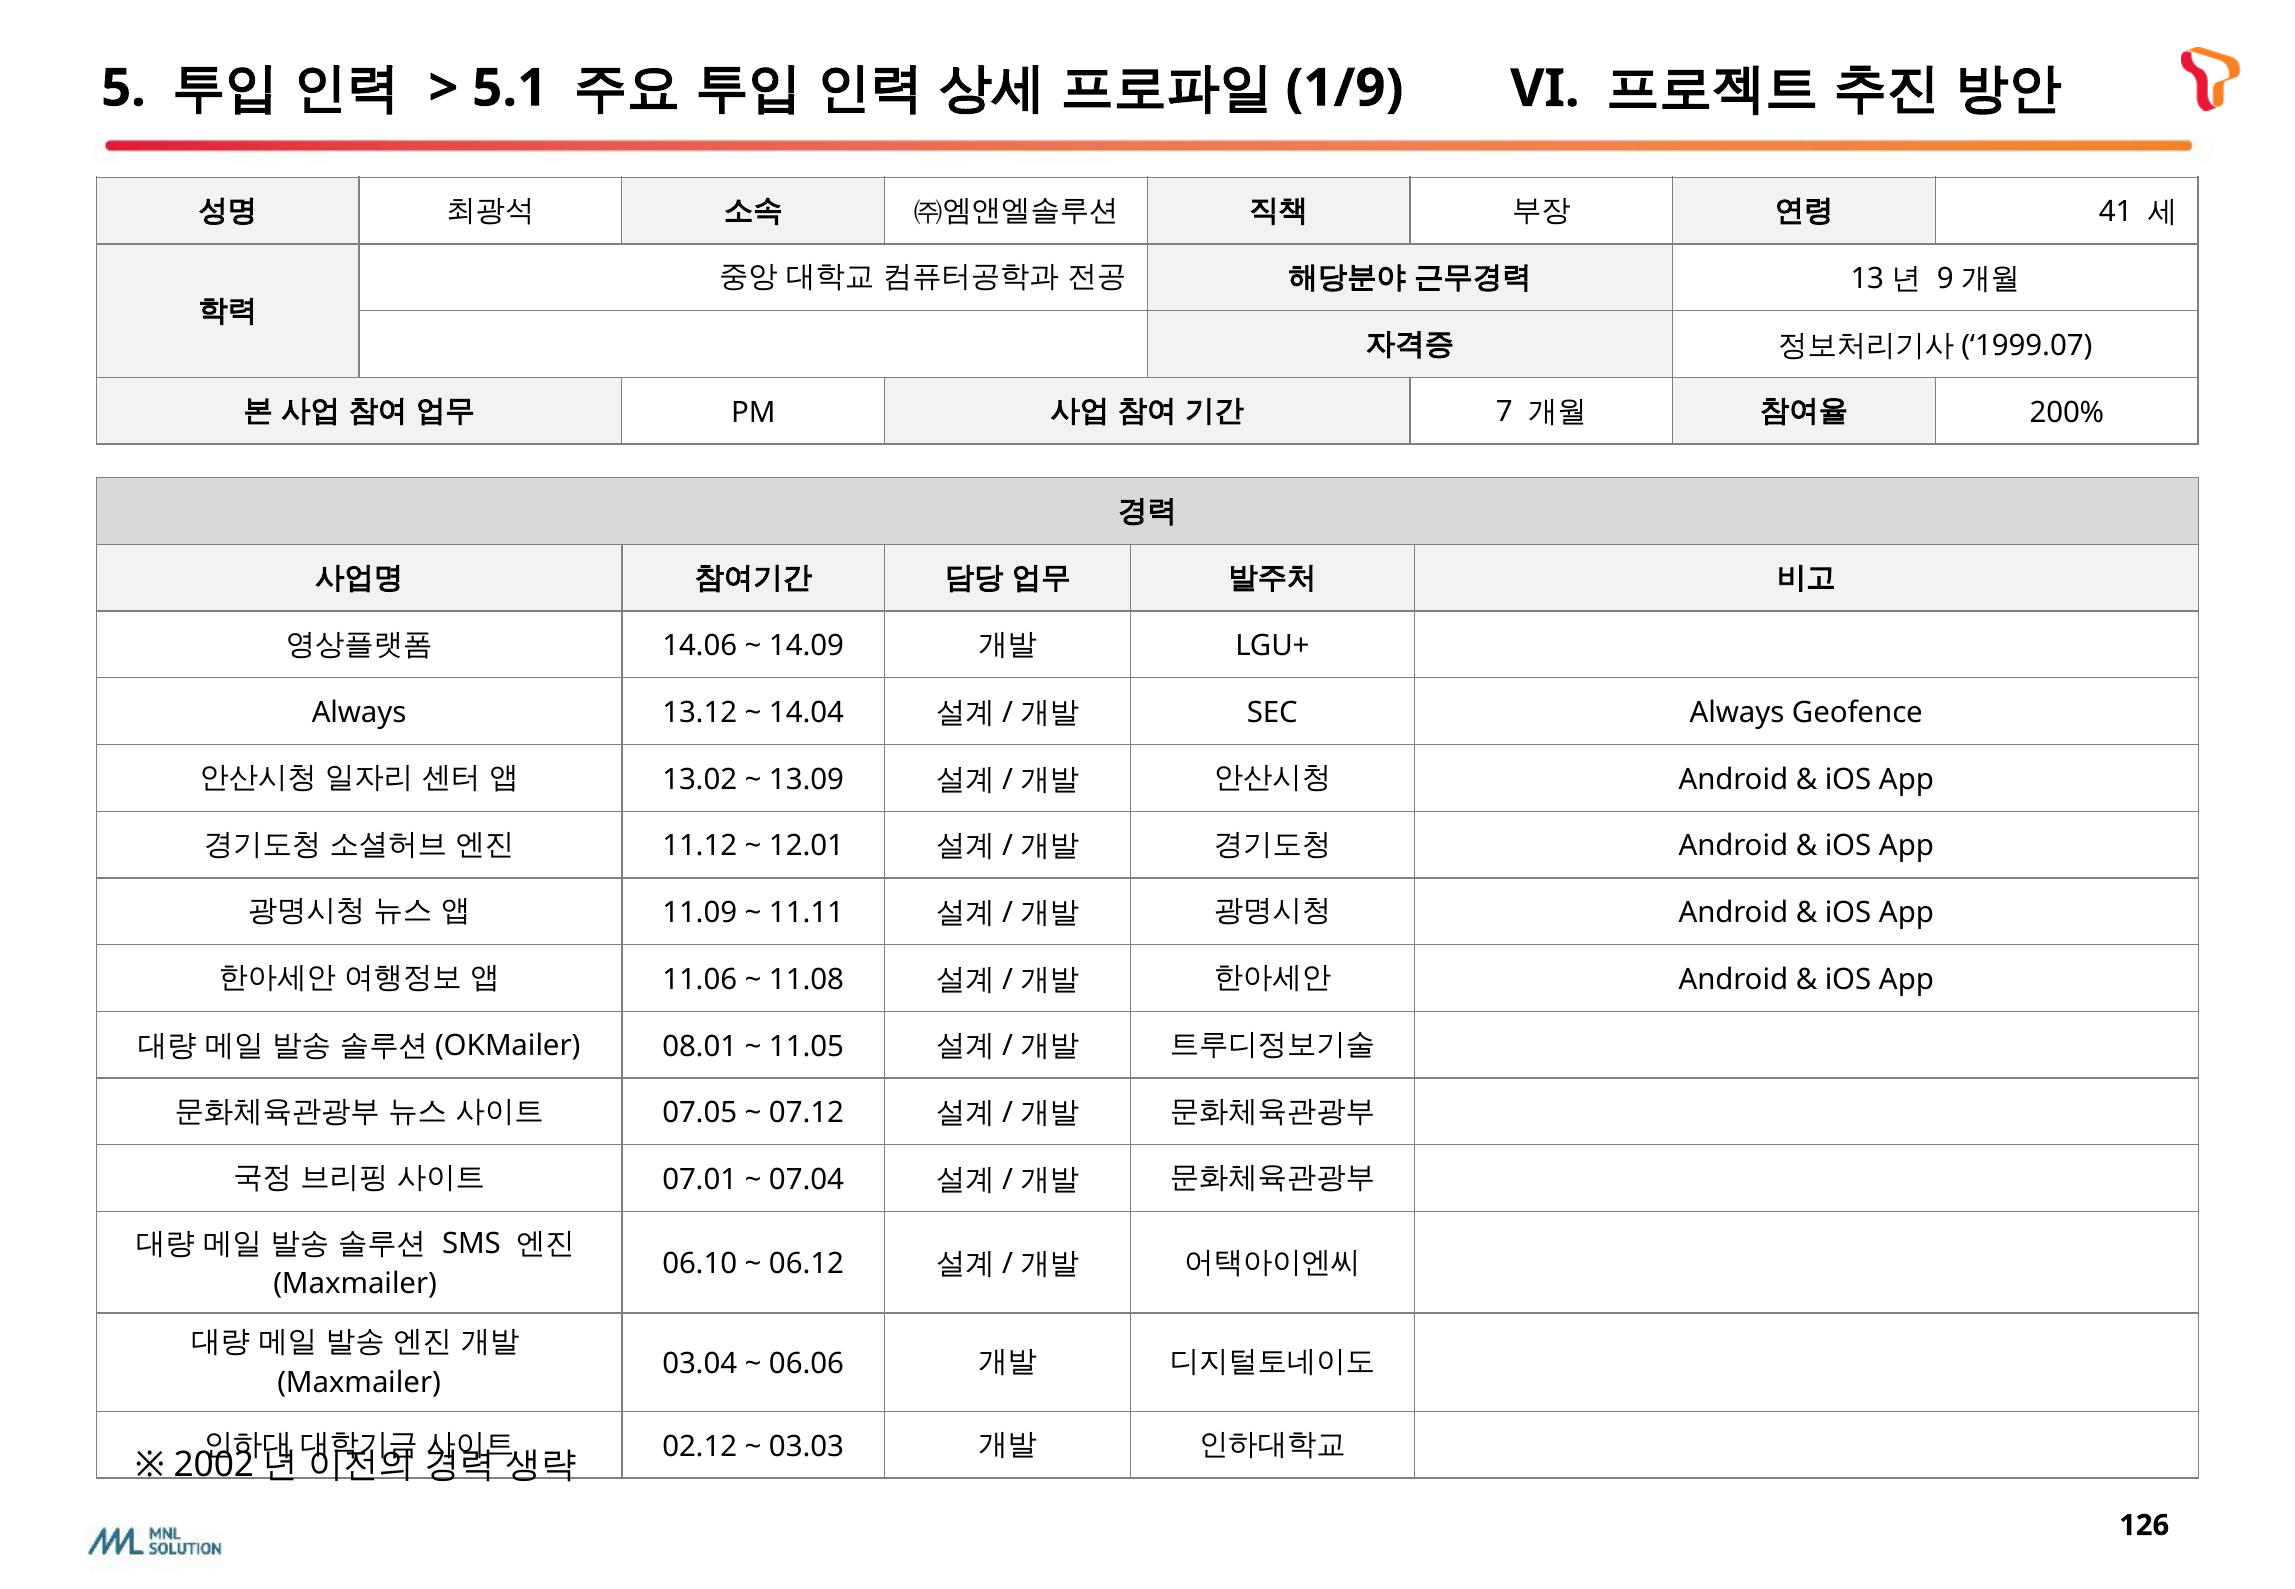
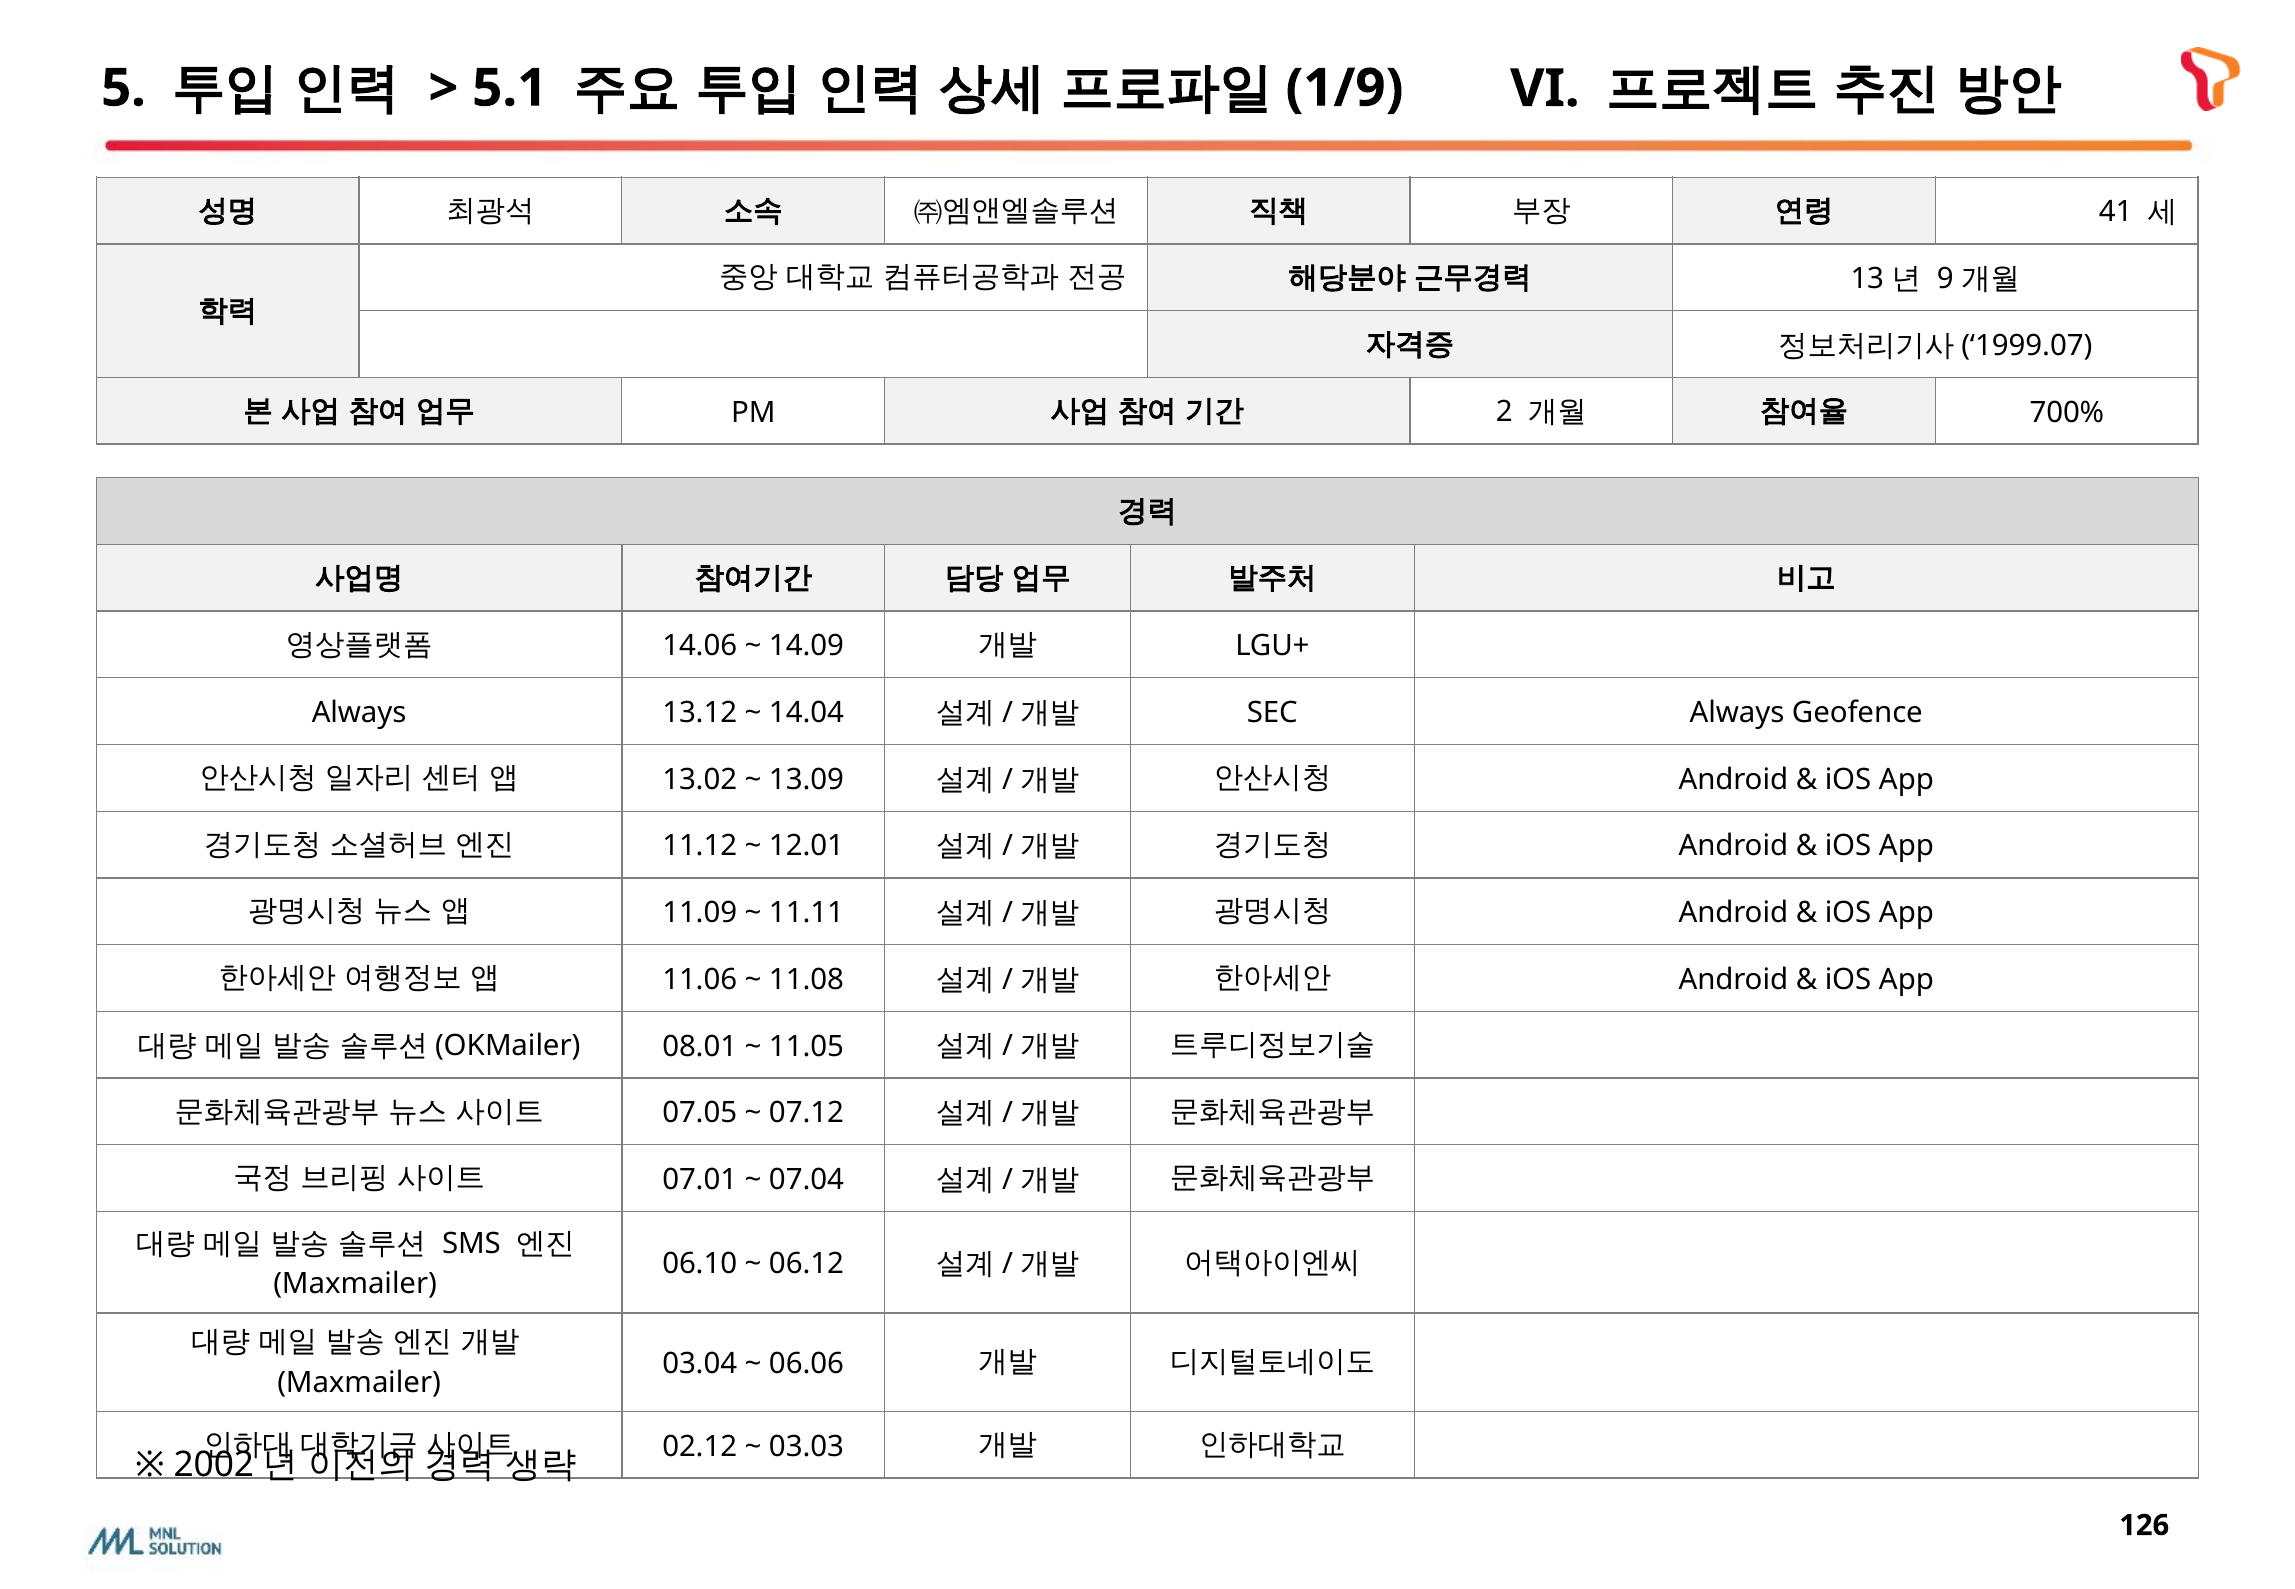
7: 7 -> 2 (1504, 412)
200%: 200% -> 700% (2067, 412)
